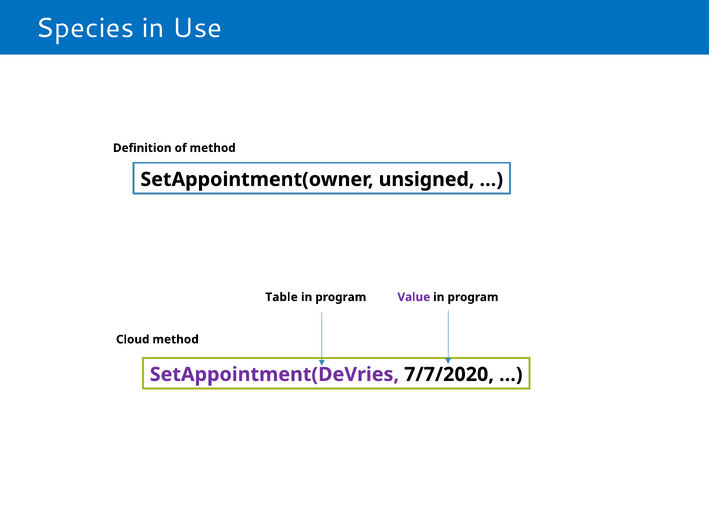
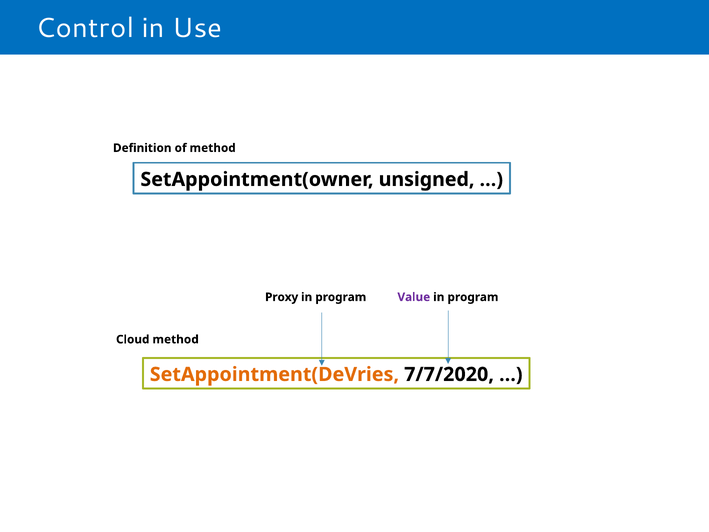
Species: Species -> Control (85, 28)
Table: Table -> Proxy (282, 297)
SetAppointment(DeVries colour: purple -> orange (274, 374)
